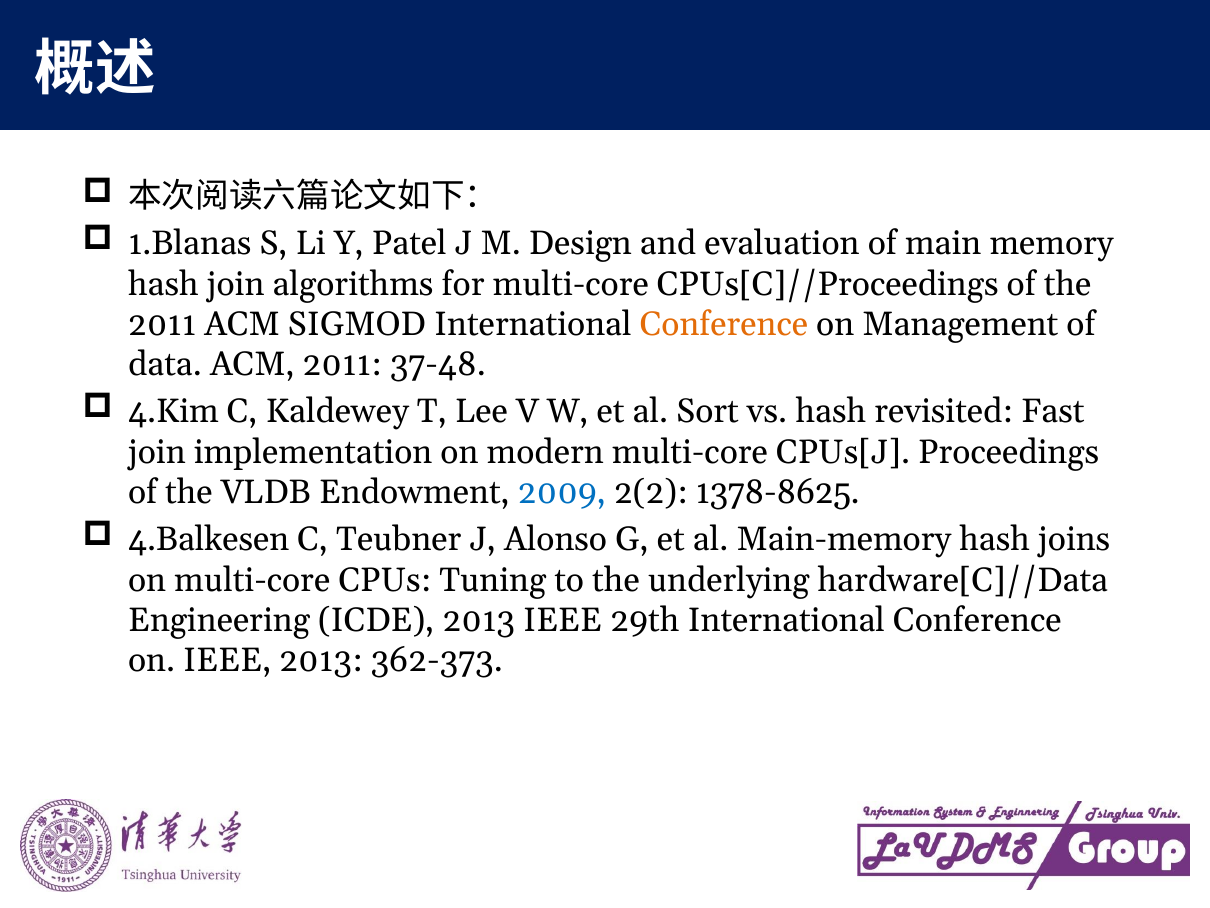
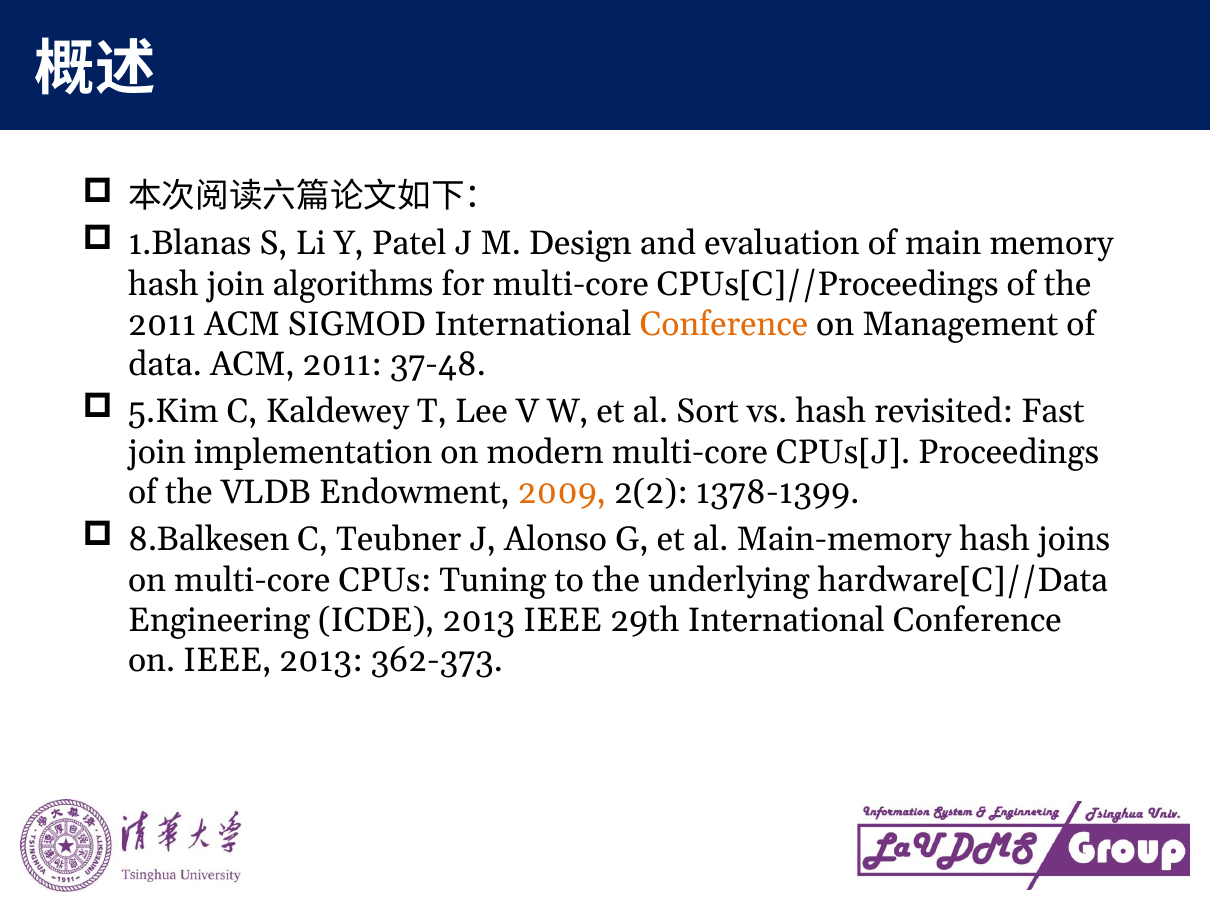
4.Kim: 4.Kim -> 5.Kim (173, 412)
2009 colour: blue -> orange (562, 492)
1378-8625: 1378-8625 -> 1378-1399 (777, 492)
4.Balkesen: 4.Balkesen -> 8.Balkesen (209, 539)
